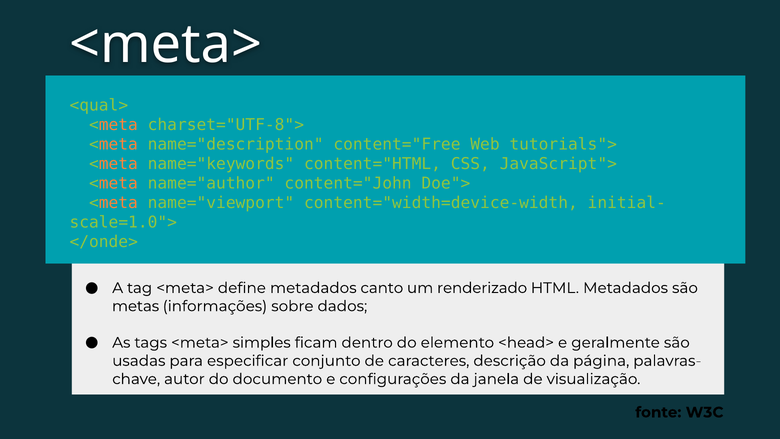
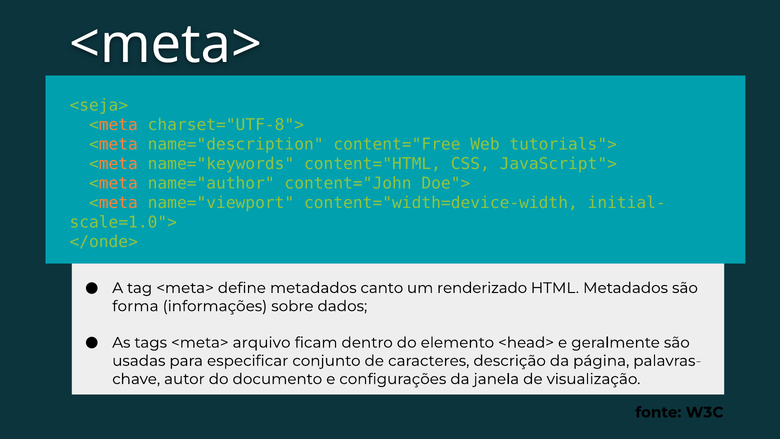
<qual>: <qual> -> <seja> (99, 105)
metas: metas -> forma (135, 306)
simples: simples -> arquivo (262, 342)
